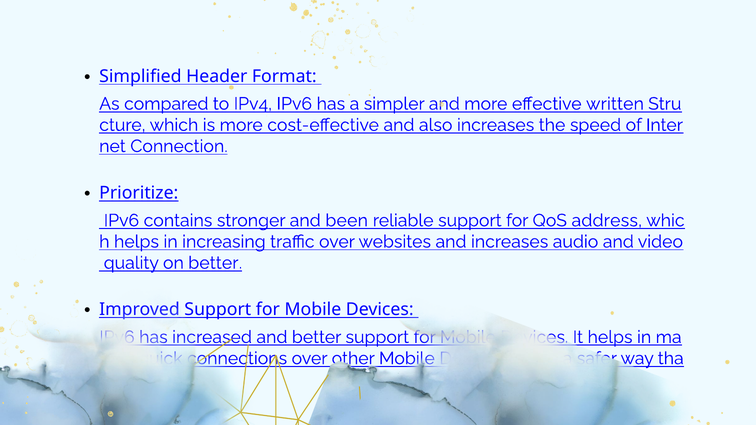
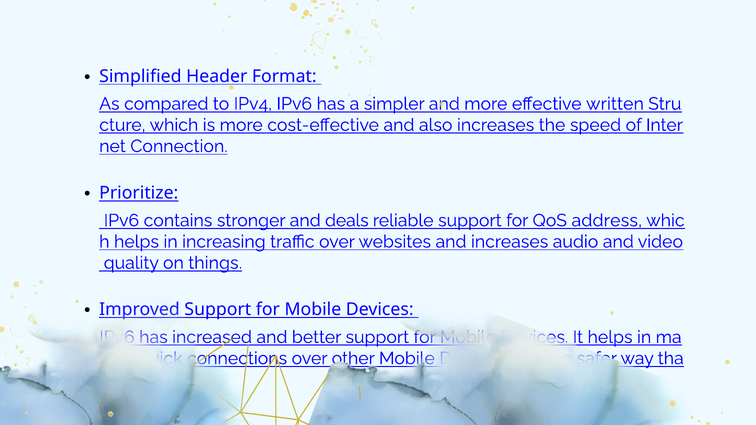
been: been -> deals (347, 221)
on better: better -> things (215, 263)
